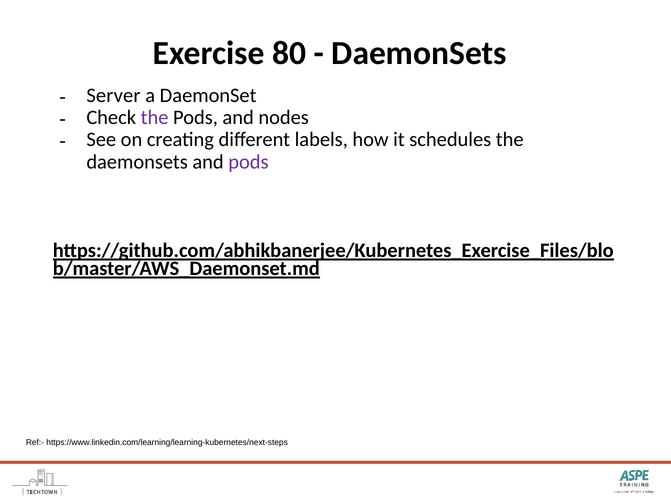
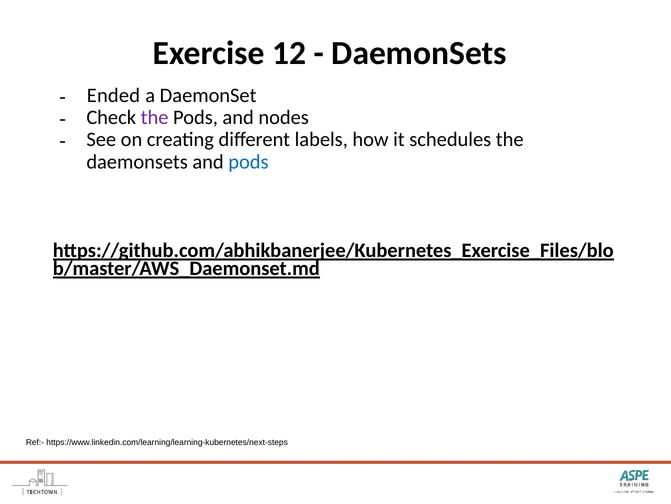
80: 80 -> 12 (289, 53)
Server: Server -> Ended (113, 95)
pods colour: purple -> blue (248, 162)
